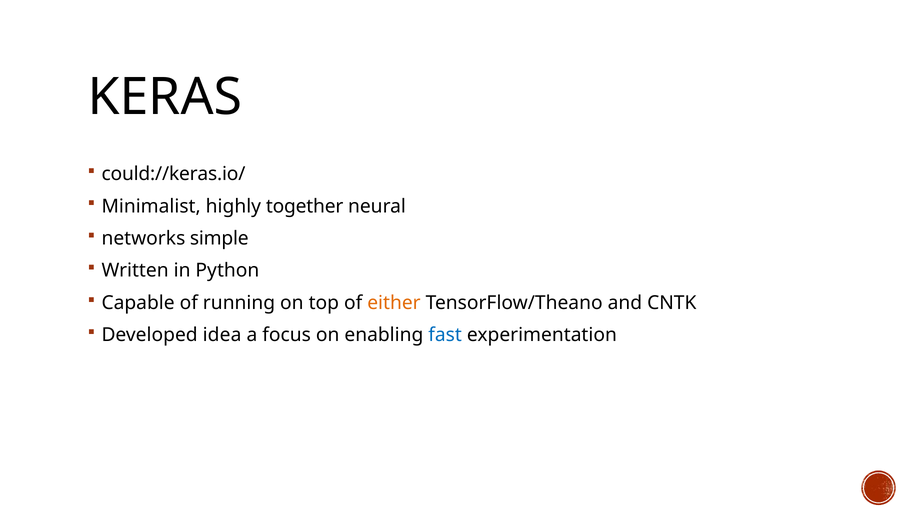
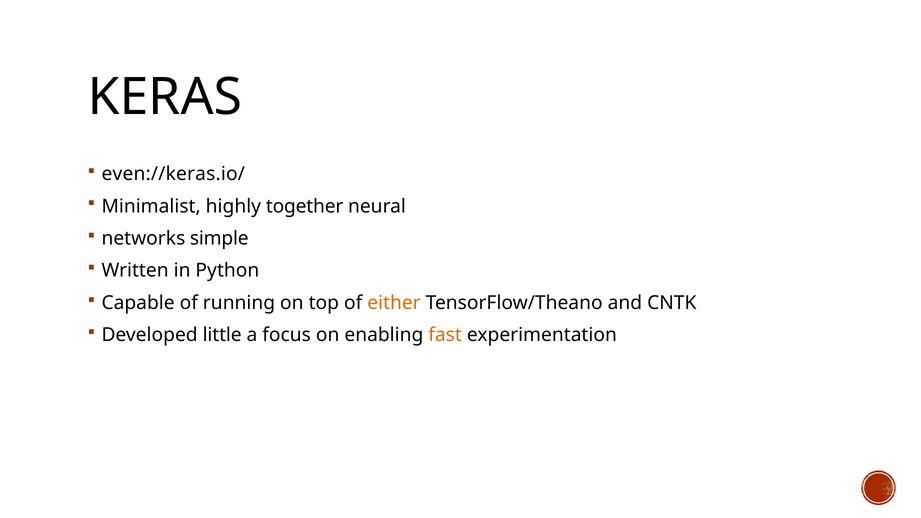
could://keras.io/: could://keras.io/ -> even://keras.io/ (173, 174)
idea: idea -> little (222, 335)
fast colour: blue -> orange (445, 335)
